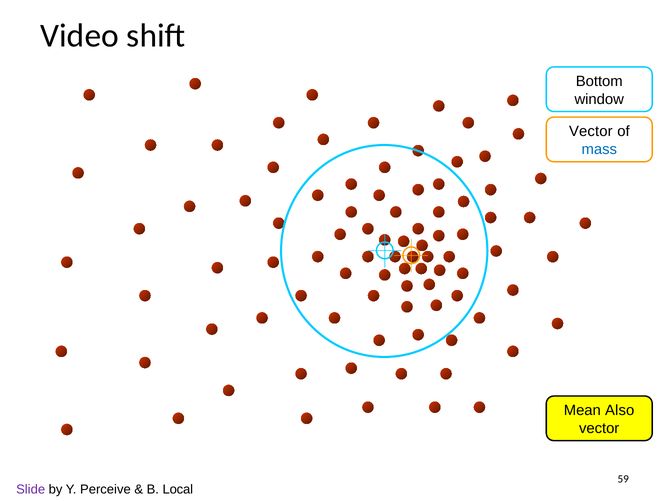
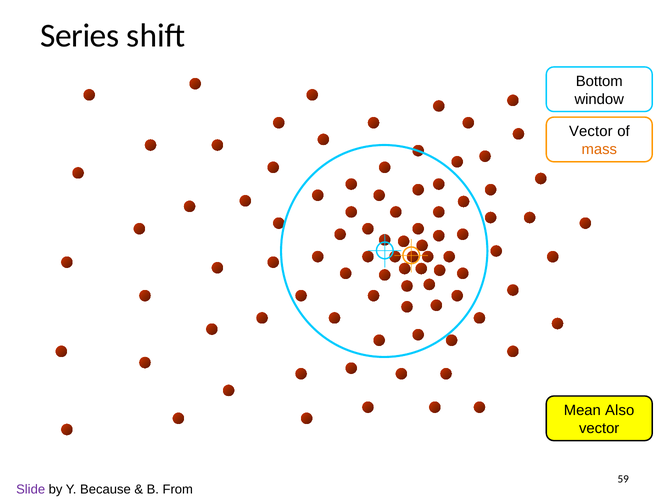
Video: Video -> Series (80, 36)
mass colour: blue -> orange (599, 149)
Perceive: Perceive -> Because (105, 489)
Local: Local -> From (178, 489)
